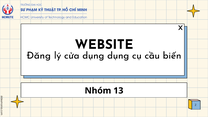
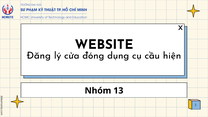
cửa dụng: dụng -> đóng (93, 55)
biến: biến -> hiện (172, 55)
